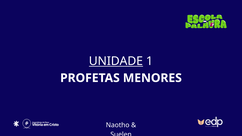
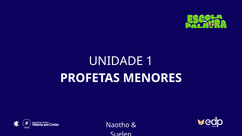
UNIDADE underline: present -> none (116, 61)
